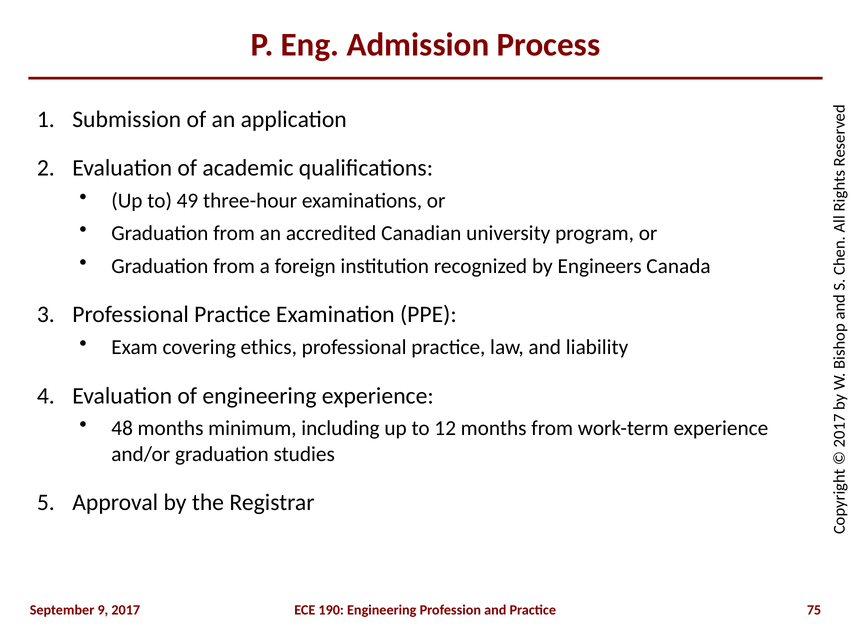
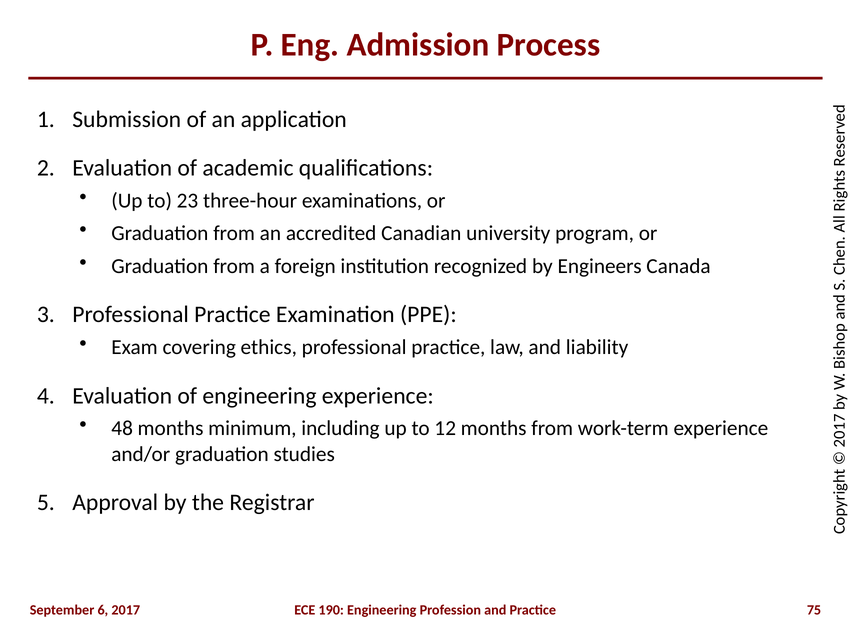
49: 49 -> 23 (187, 201)
9: 9 -> 6 (103, 609)
